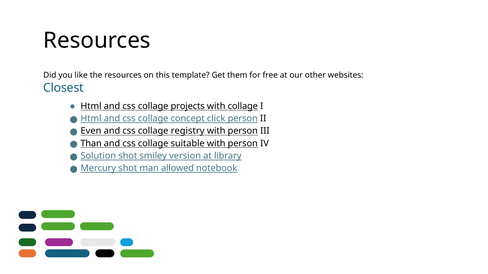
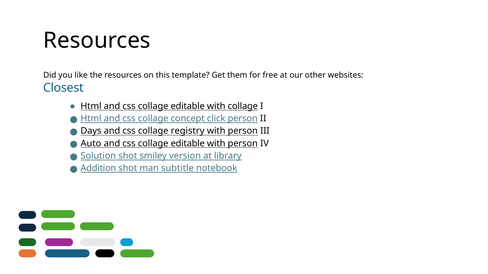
projects: projects -> editable (188, 106)
Even: Even -> Days (91, 131)
Than: Than -> Auto (91, 144)
suitable: suitable -> editable (188, 144)
Mercury: Mercury -> Addition (98, 169)
allowed: allowed -> subtitle (177, 169)
